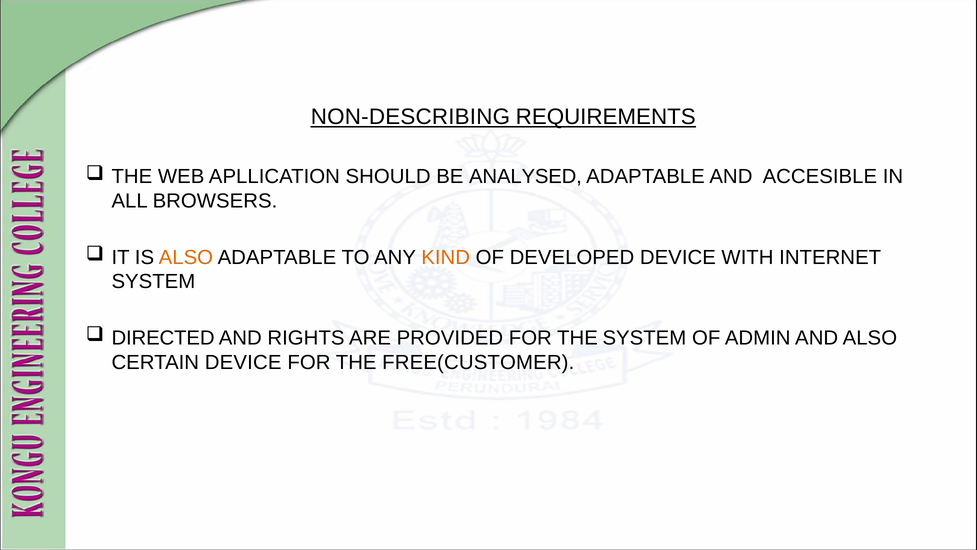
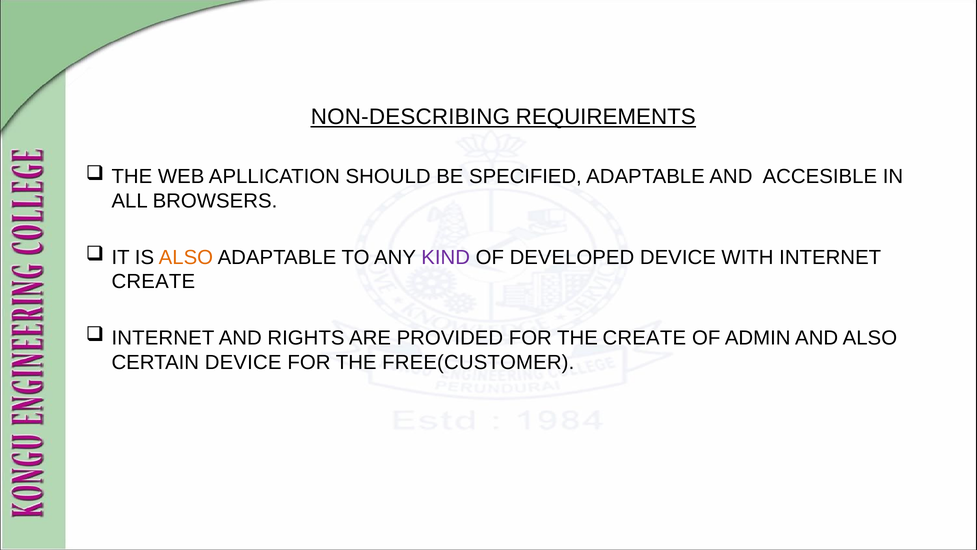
ANALYSED: ANALYSED -> SPECIFIED (525, 176)
KIND colour: orange -> purple (446, 257)
SYSTEM: SYSTEM -> CREATE (153, 282)
DIRECTED: DIRECTED -> INTERNET (163, 338)
THE SYSTEM: SYSTEM -> CREATE (644, 338)
